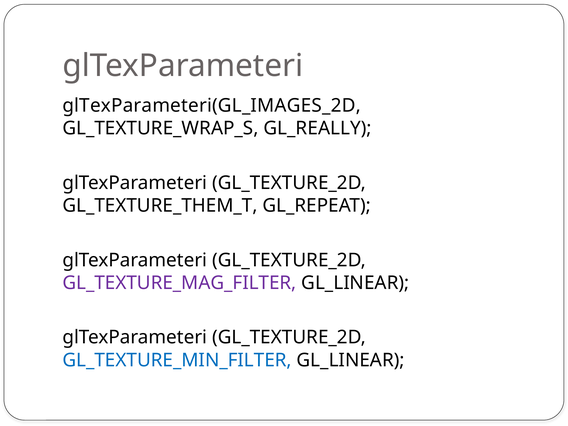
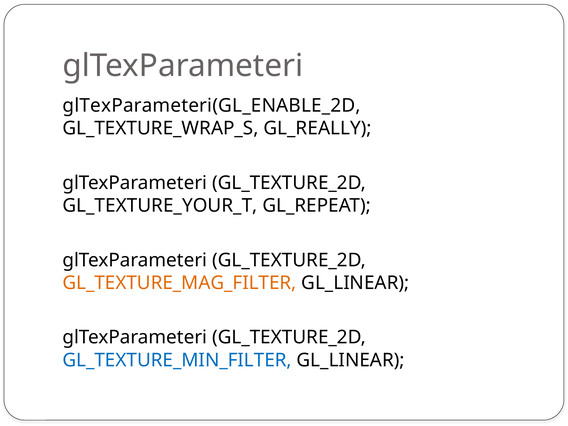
glTexParameteri(GL_IMAGES_2D: glTexParameteri(GL_IMAGES_2D -> glTexParameteri(GL_ENABLE_2D (212, 105)
GL_TEXTURE_THEM_T: GL_TEXTURE_THEM_T -> GL_TEXTURE_YOUR_T (160, 205)
GL_TEXTURE_MAG_FILTER colour: purple -> orange (179, 283)
